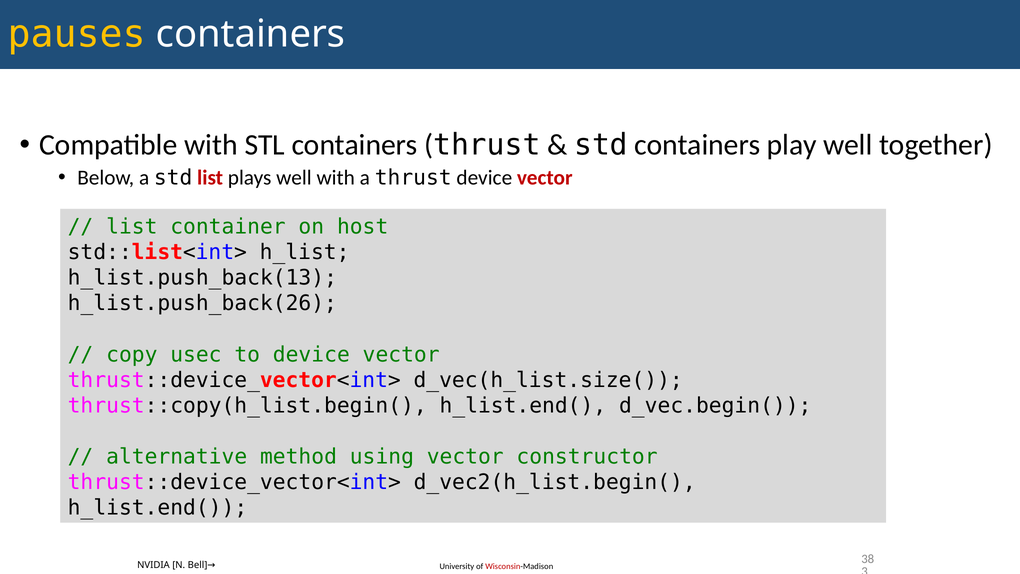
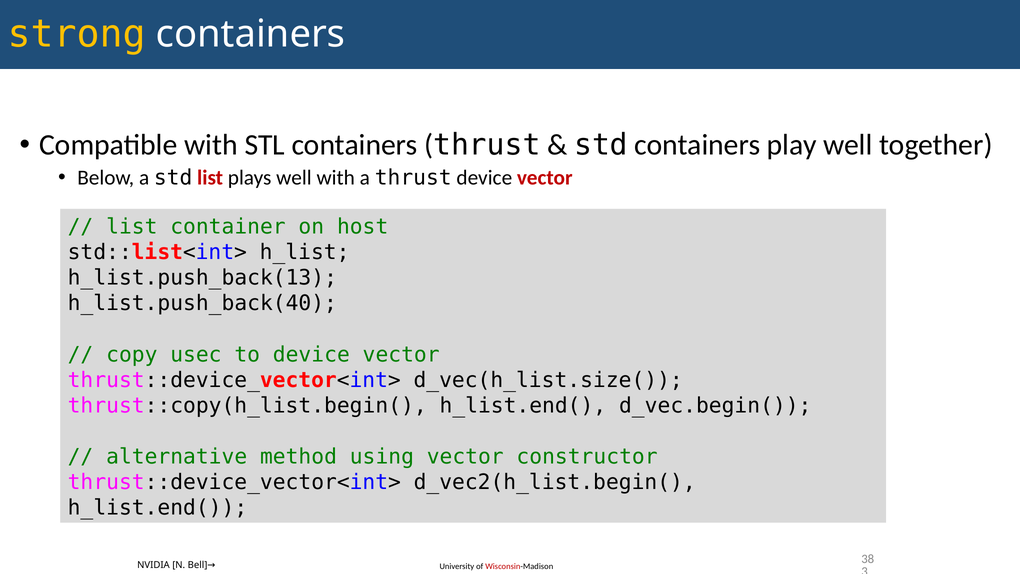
pauses: pauses -> strong (77, 34)
h_list.push_back(26: h_list.push_back(26 -> h_list.push_back(40 (202, 303)
